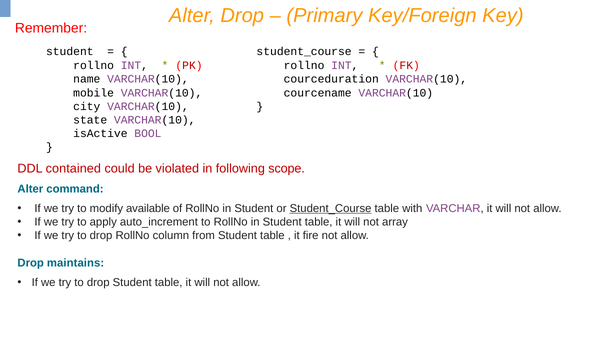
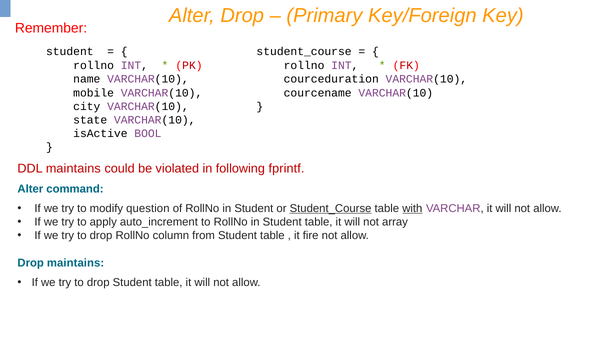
DDL contained: contained -> maintains (73, 168)
scope: scope -> fprintf (286, 168)
available: available -> question (148, 208)
with underline: none -> present (412, 208)
